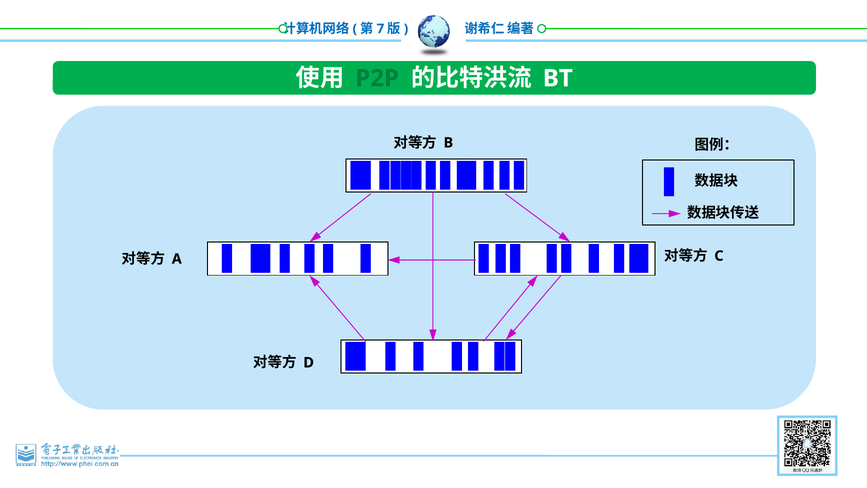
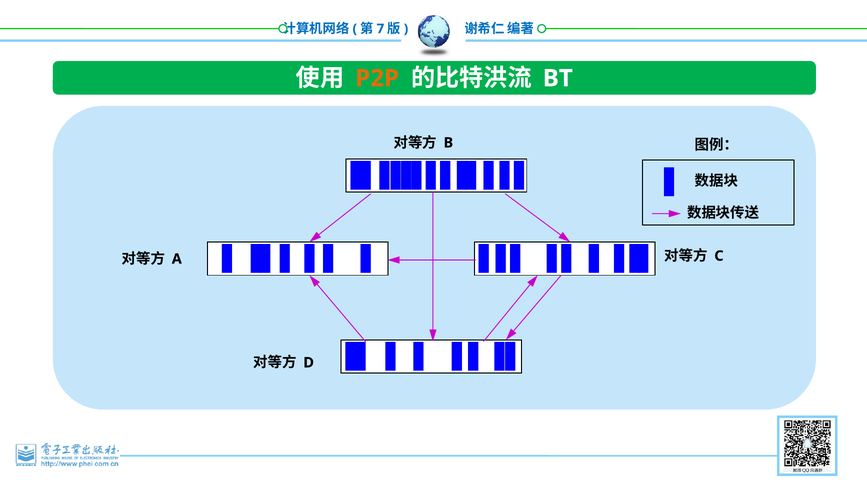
P2P colour: green -> orange (377, 78)
